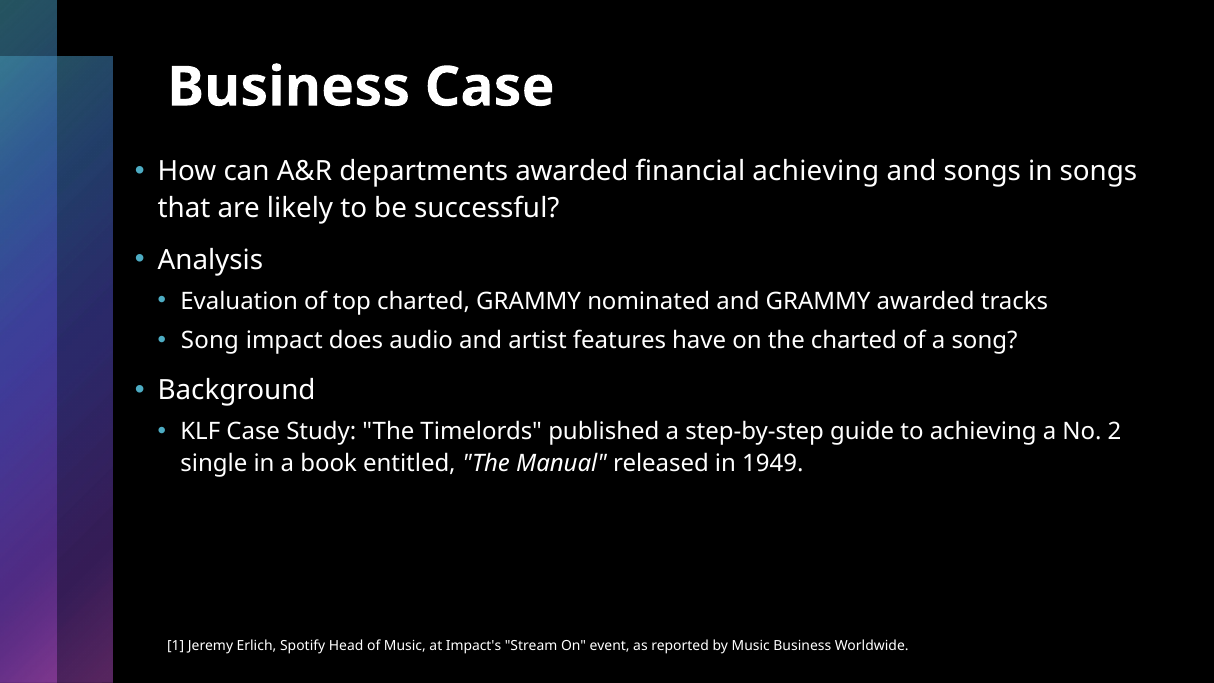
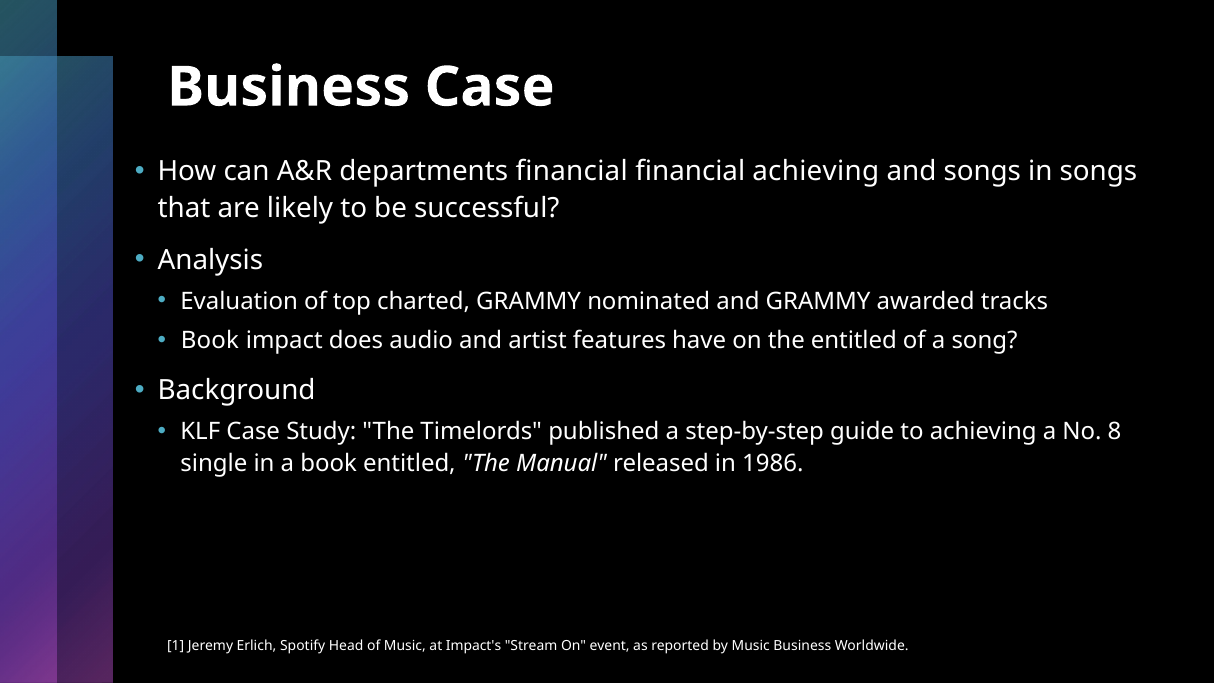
departments awarded: awarded -> financial (572, 172)
Song: Song -> Book (210, 341)
the charted: charted -> entitled (854, 341)
2: 2 -> 8 (1115, 432)
1949: 1949 -> 1986 (773, 463)
